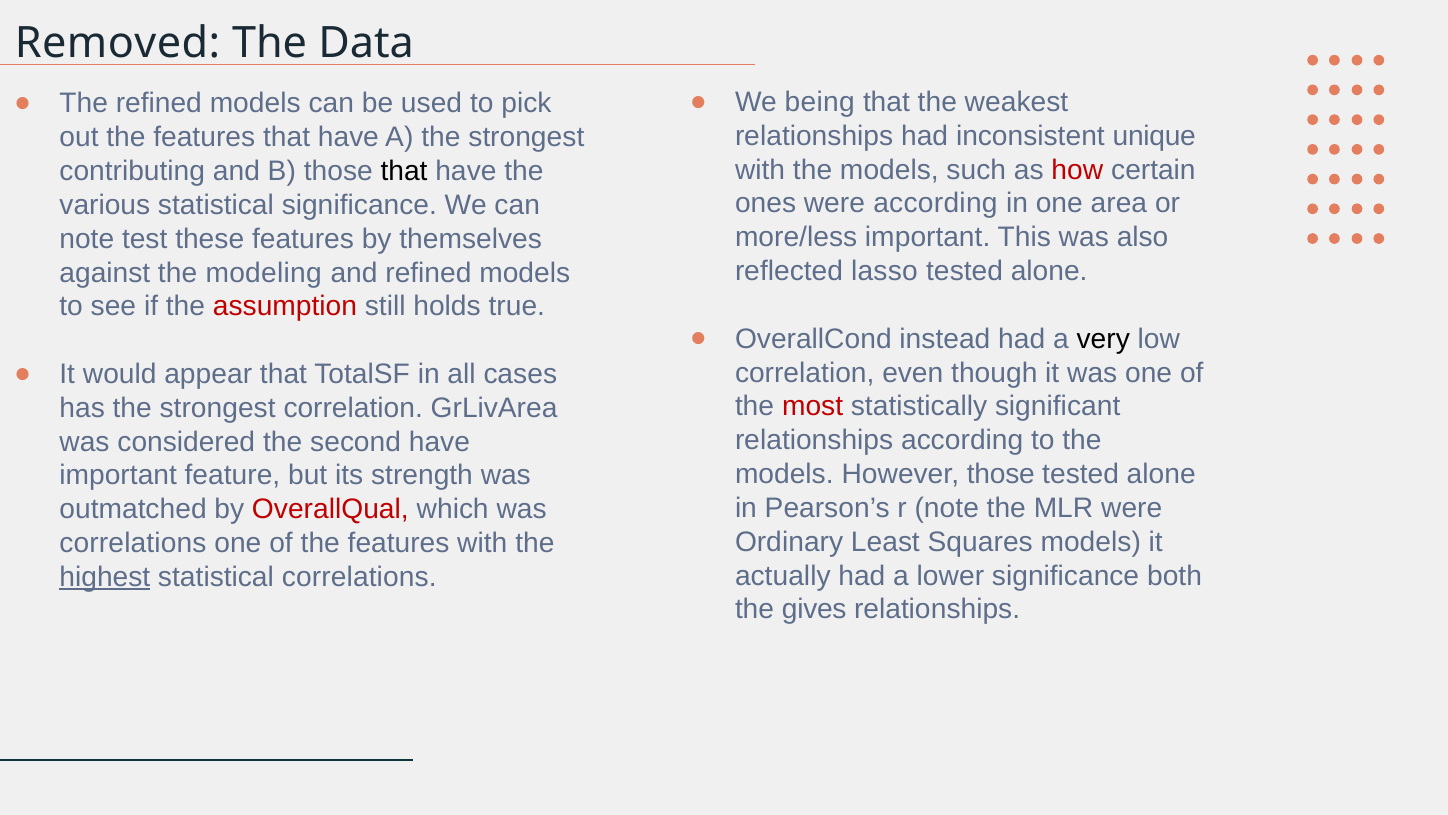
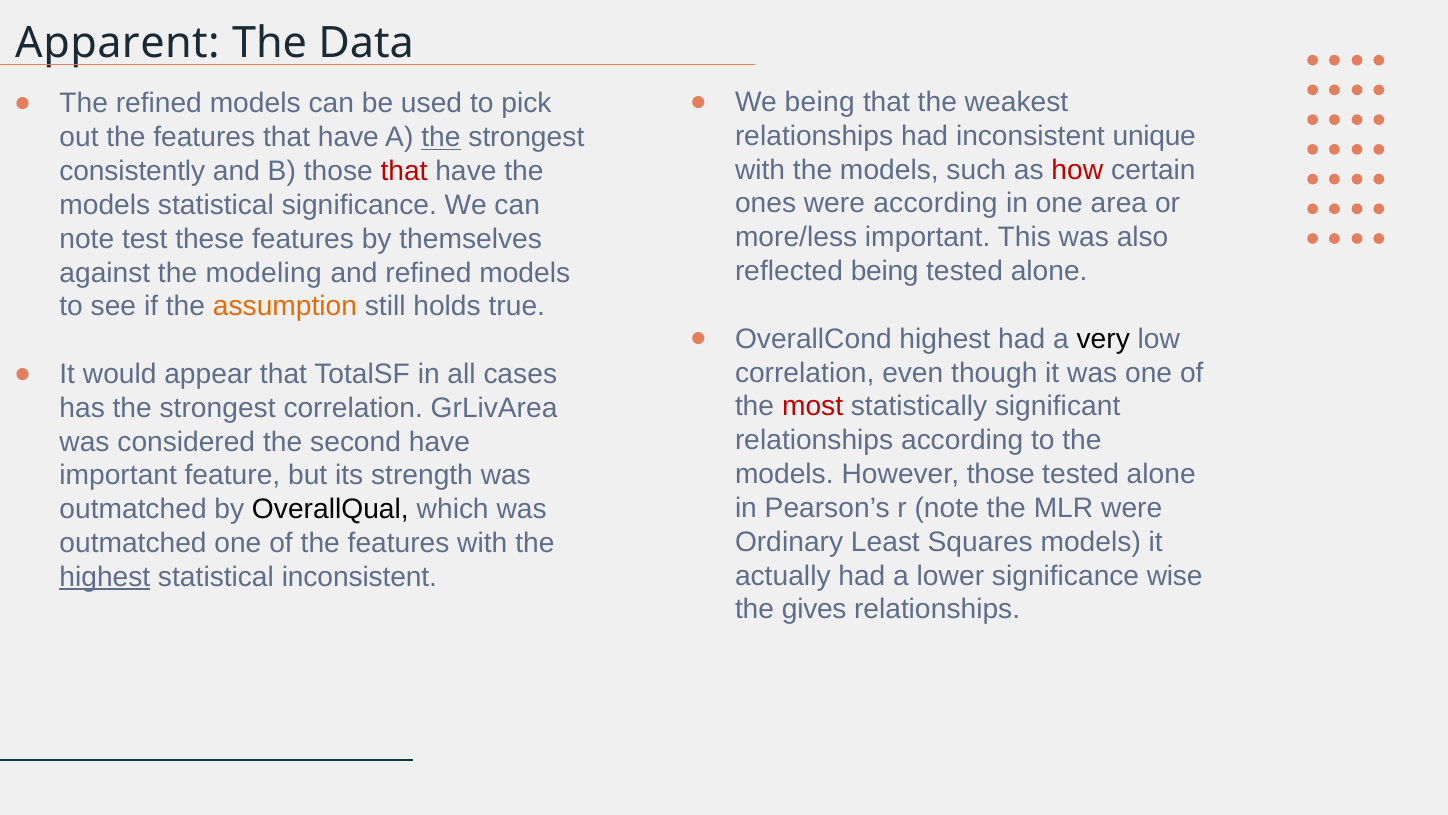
Removed: Removed -> Apparent (118, 43)
the underline: none -> present (441, 137)
contributing: contributing -> consistently (132, 171)
that colour: black -> red (404, 171)
various: various -> models (105, 205)
reflected lasso: lasso -> being (885, 271)
assumption colour: red -> orange (285, 306)
OverallCond instead: instead -> highest (945, 339)
OverallQual colour: red -> black (330, 509)
correlations: correlations -> outmatched (133, 543)
both: both -> wise (1175, 575)
statistical correlations: correlations -> inconsistent (359, 577)
